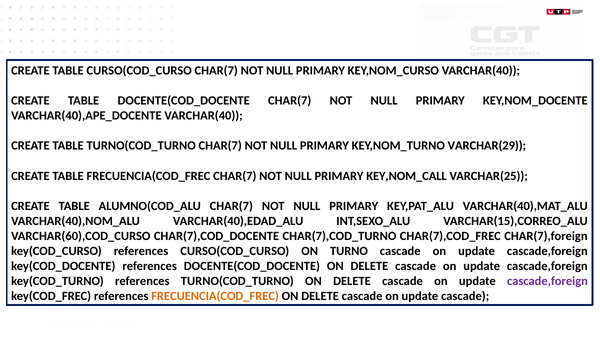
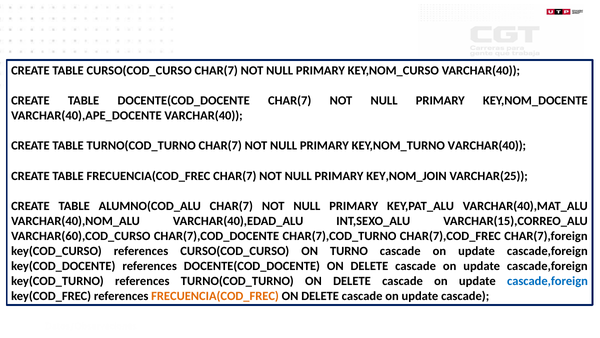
KEY,NOM_TURNO VARCHAR(29: VARCHAR(29 -> VARCHAR(40 (487, 146)
KEY,NOM_CALL: KEY,NOM_CALL -> KEY,NOM_JOIN (406, 176)
cascade,foreign colour: purple -> blue (547, 281)
